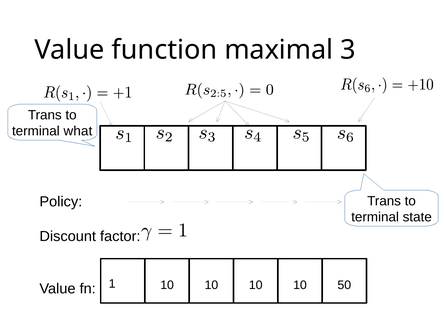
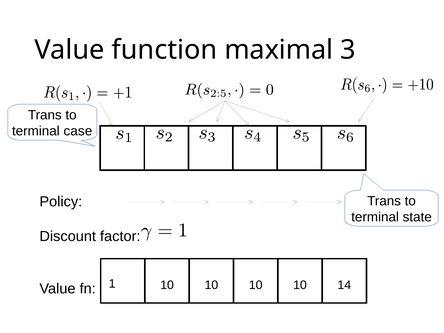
what: what -> case (78, 131)
50: 50 -> 14 (344, 285)
